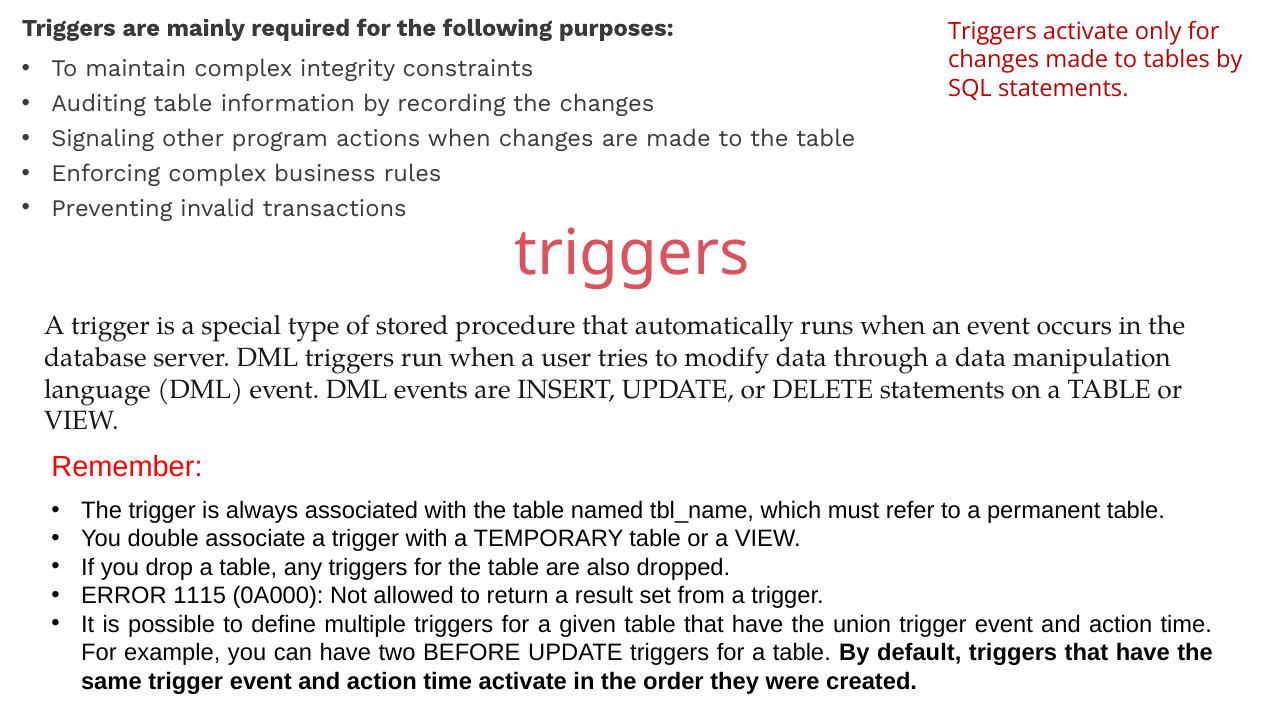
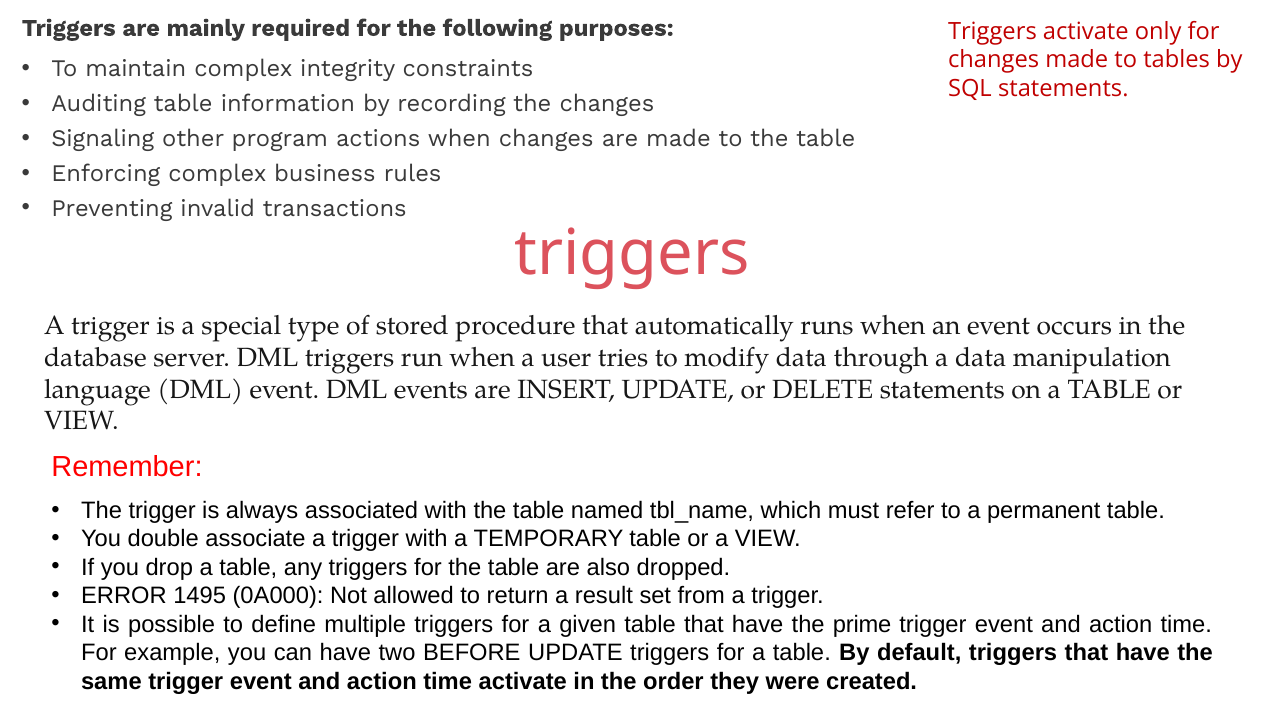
1115: 1115 -> 1495 (200, 596)
union: union -> prime (862, 624)
